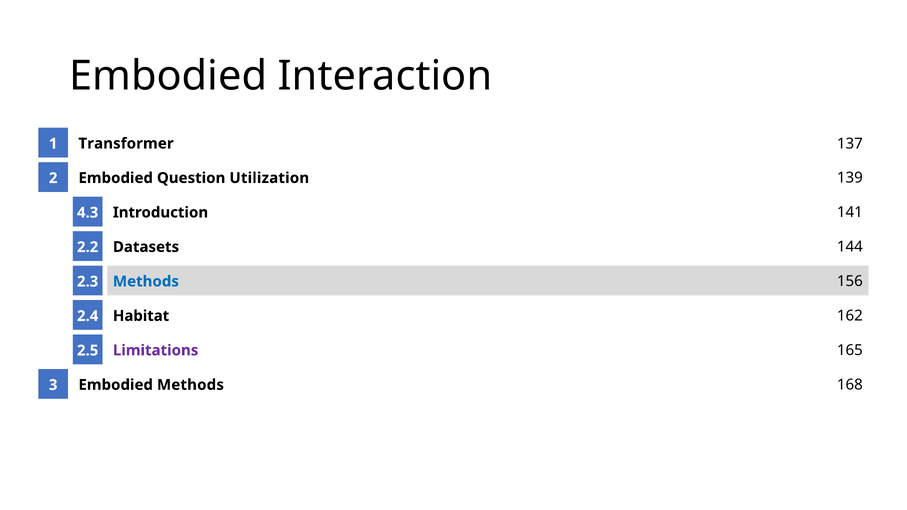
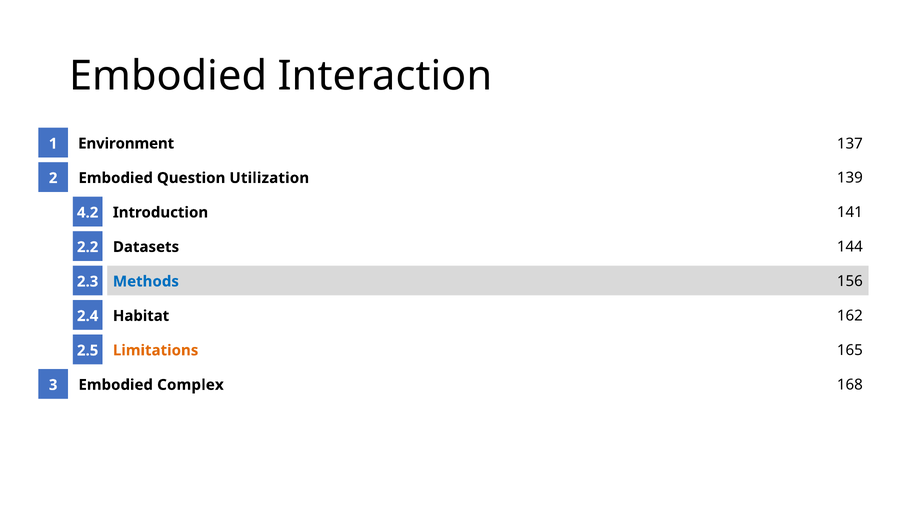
Transformer: Transformer -> Environment (126, 144)
4.3: 4.3 -> 4.2 (88, 213)
Limitations colour: purple -> orange (156, 351)
Embodied Methods: Methods -> Complex (190, 385)
